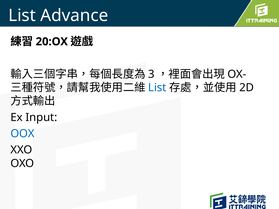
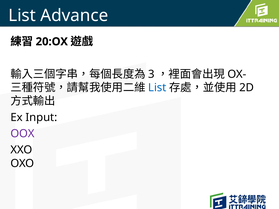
OOX colour: blue -> purple (22, 134)
